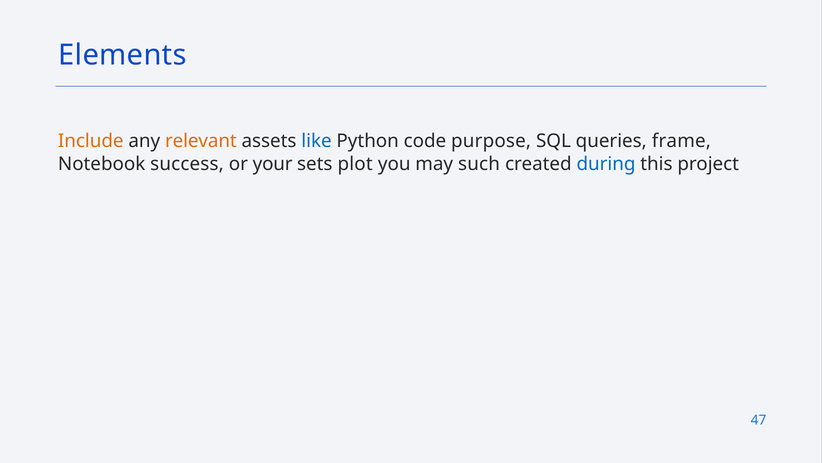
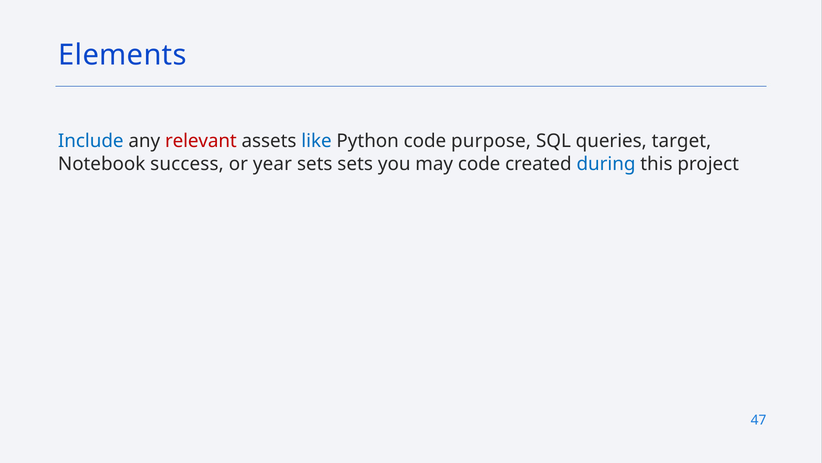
Include colour: orange -> blue (91, 141)
relevant colour: orange -> red (201, 141)
frame: frame -> target (681, 141)
your: your -> year (272, 164)
sets plot: plot -> sets (355, 164)
may such: such -> code (479, 164)
